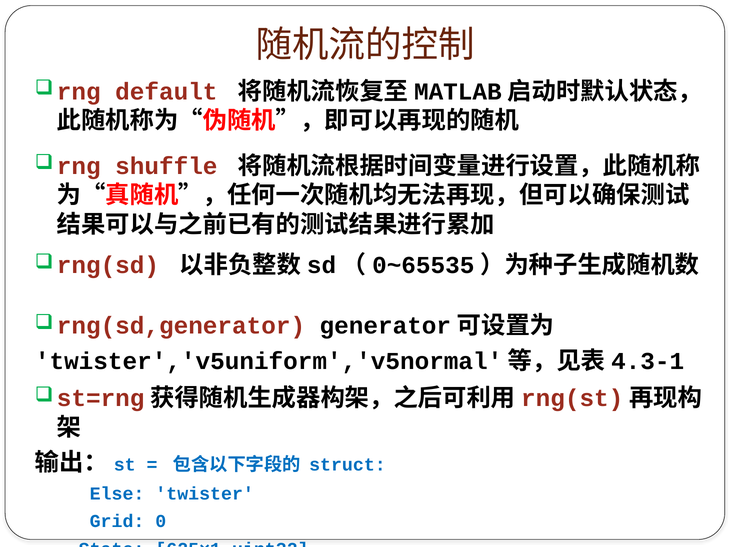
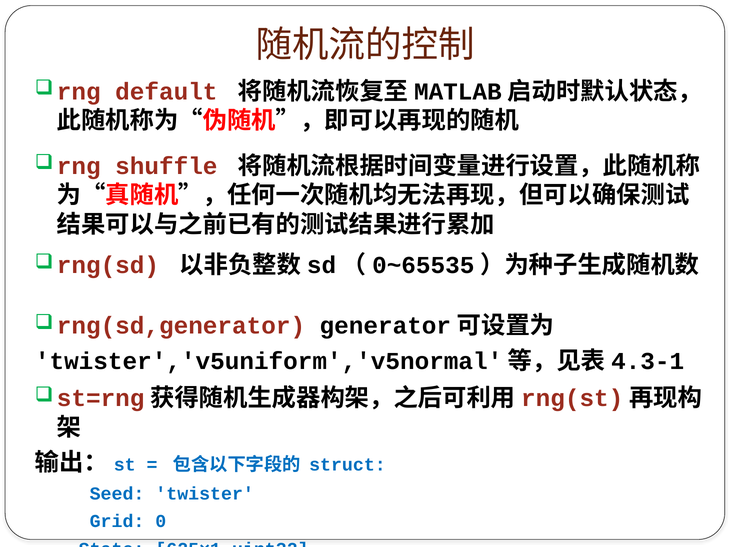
Else: Else -> Seed (117, 494)
